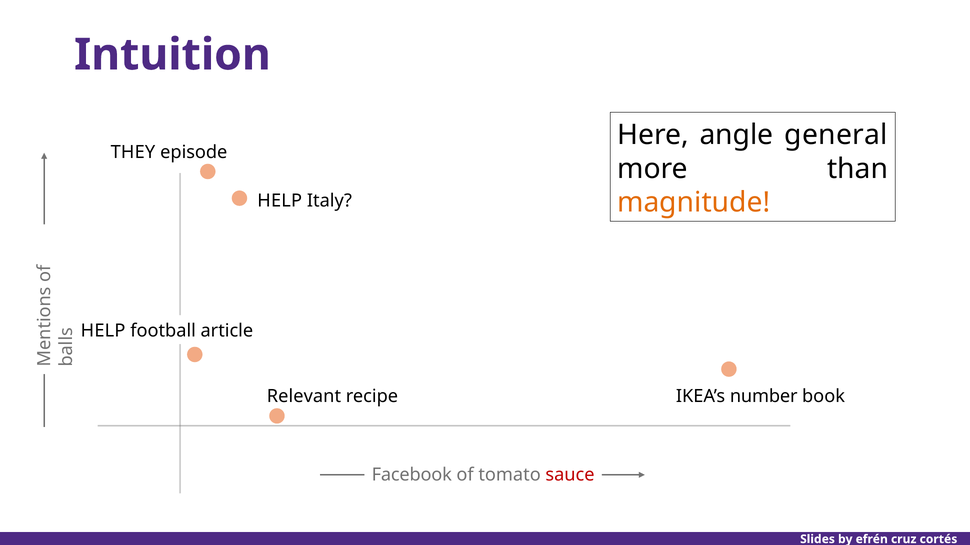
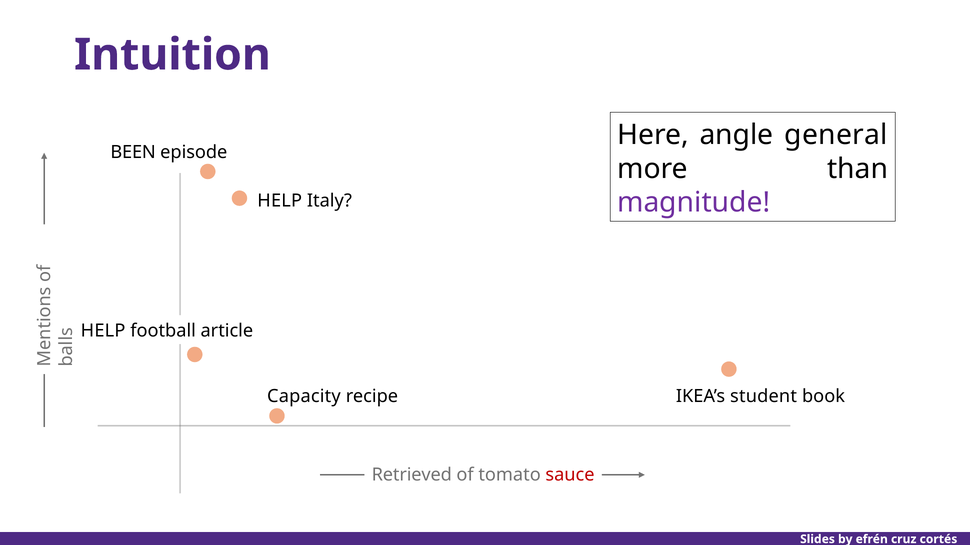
THEY: THEY -> BEEN (133, 152)
magnitude colour: orange -> purple (694, 203)
Relevant: Relevant -> Capacity (304, 397)
number: number -> student (764, 397)
Facebook: Facebook -> Retrieved (412, 475)
